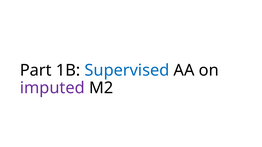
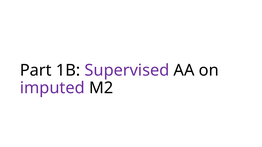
Supervised colour: blue -> purple (127, 70)
